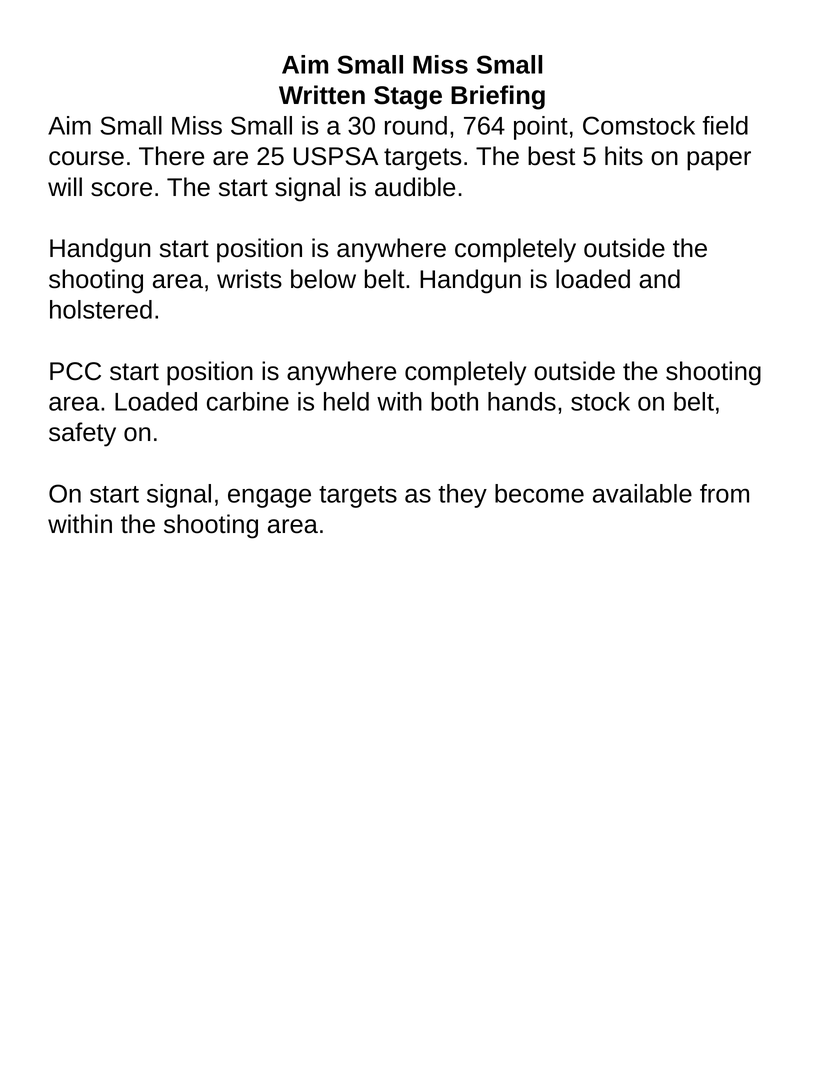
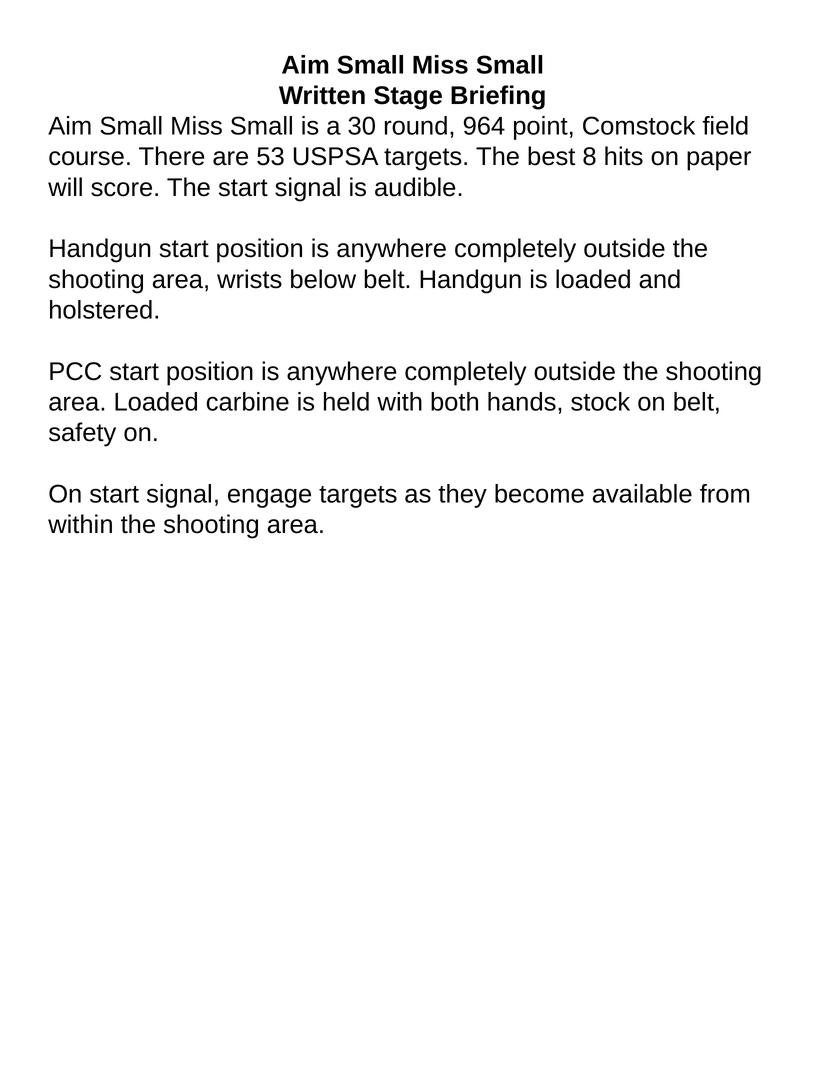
764: 764 -> 964 (484, 126)
25: 25 -> 53 (271, 157)
5: 5 -> 8 (590, 157)
